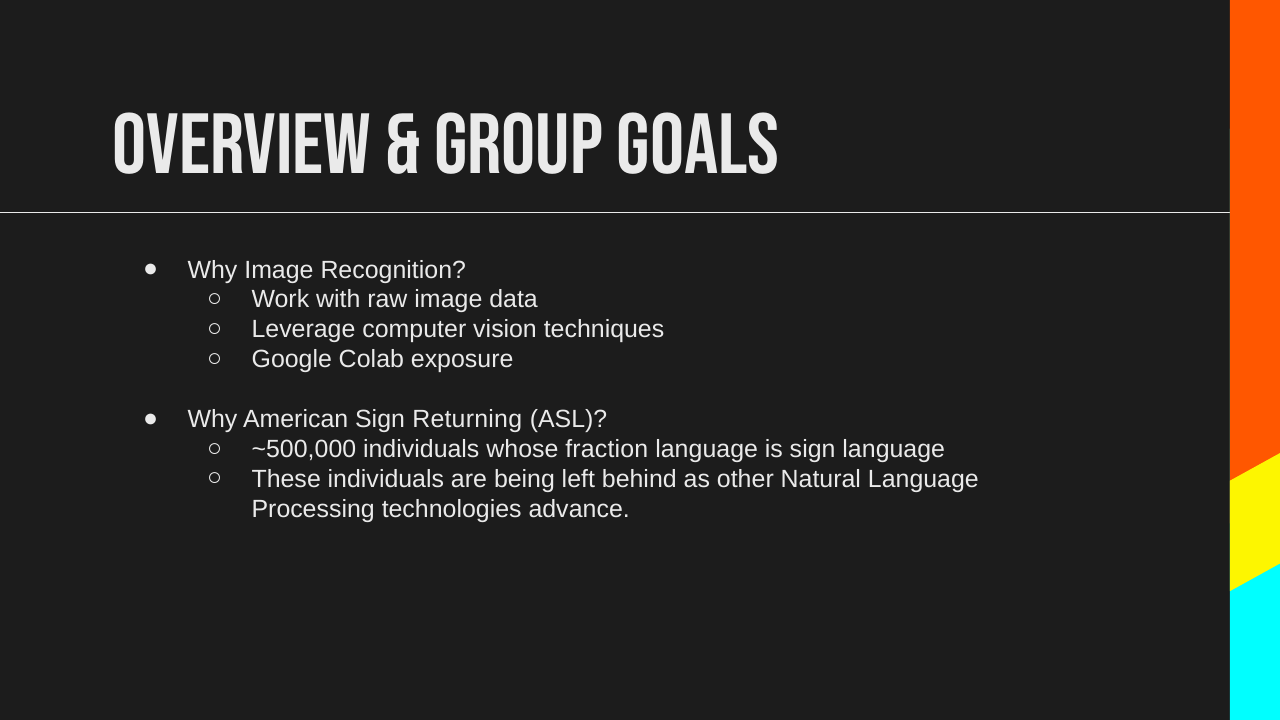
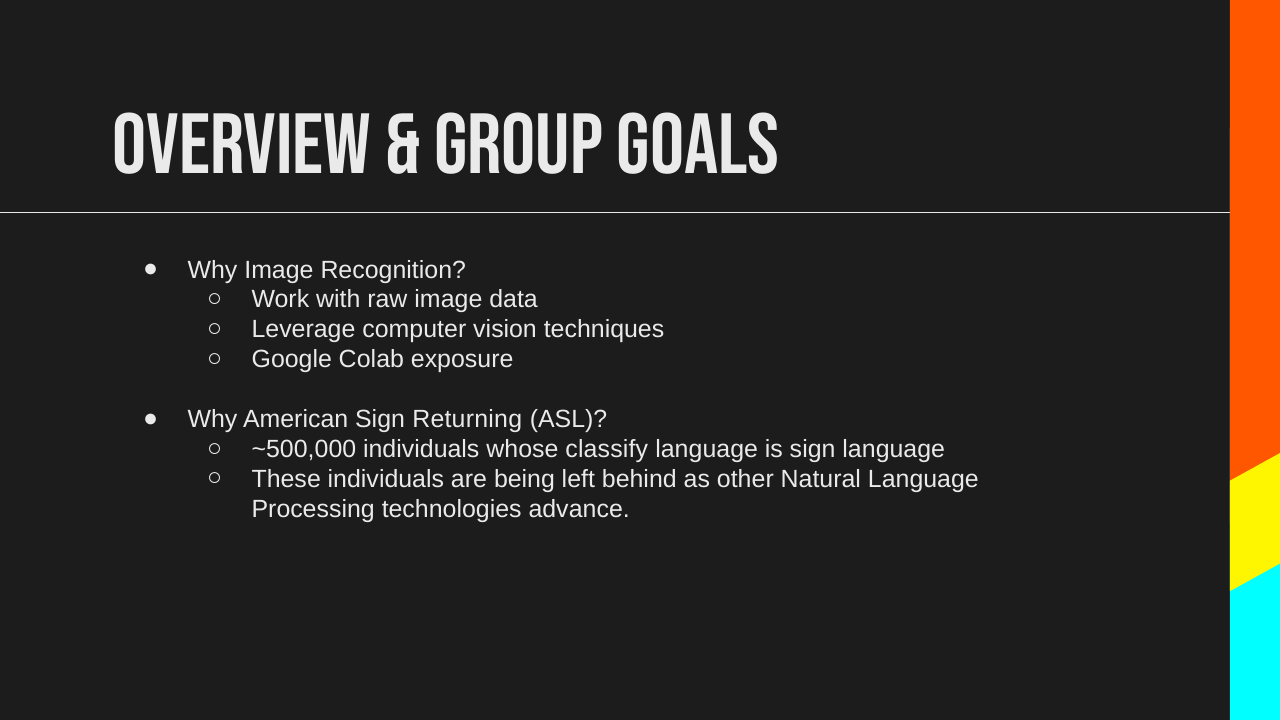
fraction: fraction -> classify (607, 449)
